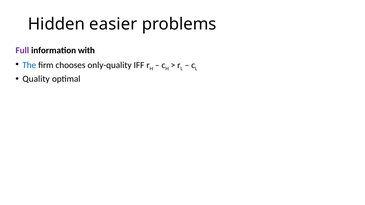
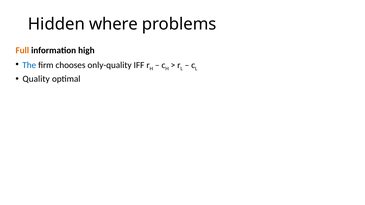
easier: easier -> where (113, 24)
Full colour: purple -> orange (22, 50)
with: with -> high (86, 50)
